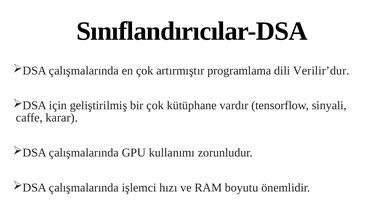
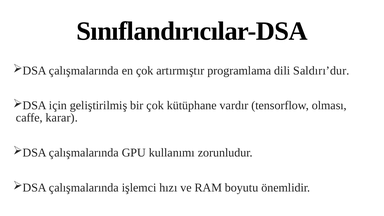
Verilir’dur: Verilir’dur -> Saldırı’dur (321, 71)
sinyali: sinyali -> olması (329, 106)
